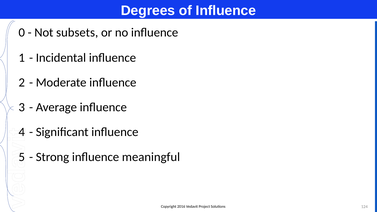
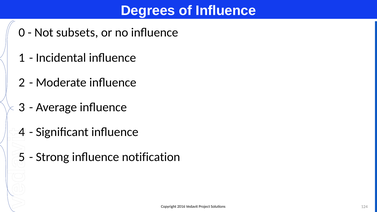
meaningful: meaningful -> notification (151, 157)
